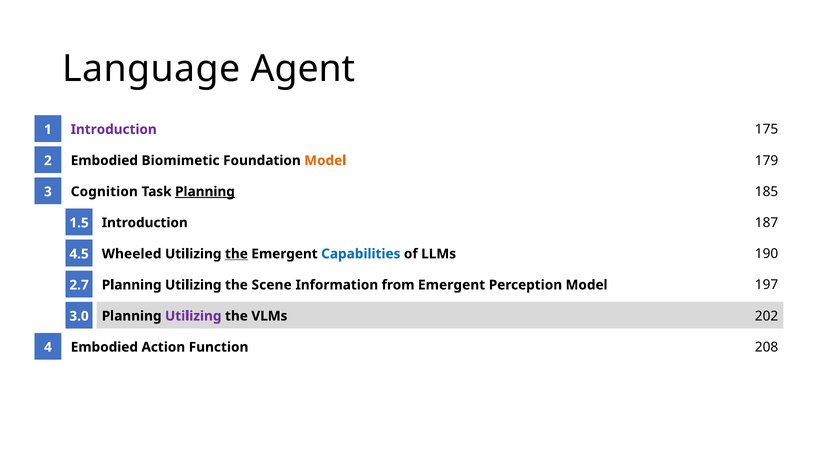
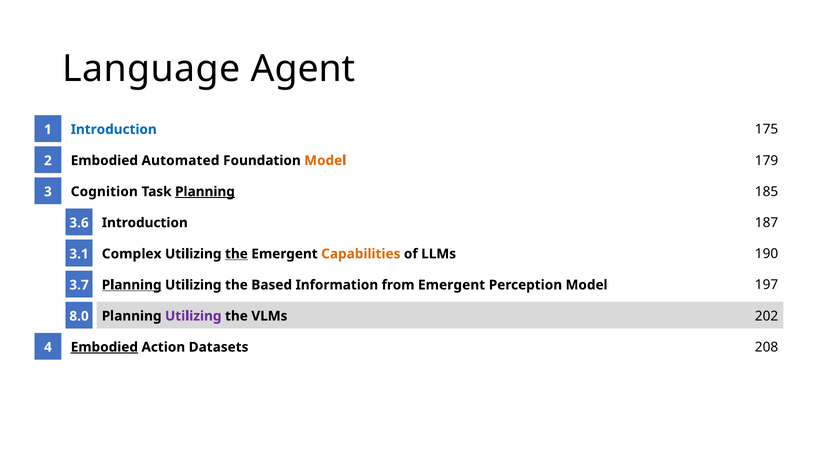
Introduction colour: purple -> blue (114, 129)
Biomimetic: Biomimetic -> Automated (180, 161)
1.5: 1.5 -> 3.6 (79, 223)
Wheeled: Wheeled -> Complex (132, 254)
Capabilities colour: blue -> orange (361, 254)
4.5: 4.5 -> 3.1 (79, 254)
Planning underline: none -> present (132, 285)
Scene: Scene -> Based (272, 285)
2.7: 2.7 -> 3.7 (79, 285)
3.0: 3.0 -> 8.0 (79, 316)
Embodied underline: none -> present (104, 347)
Function: Function -> Datasets (219, 347)
